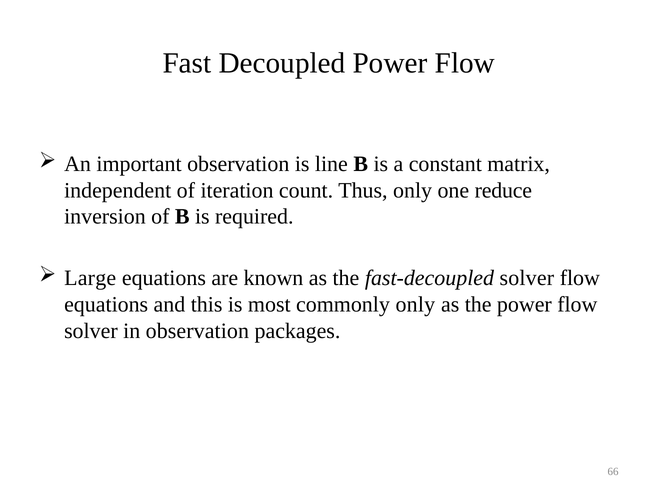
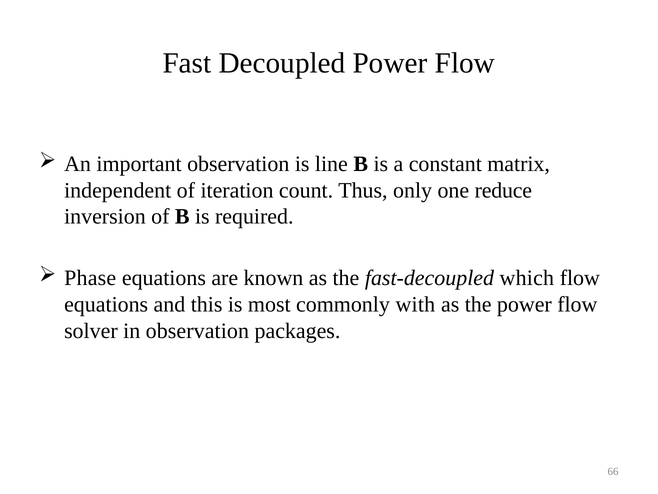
Large: Large -> Phase (90, 278)
fast-decoupled solver: solver -> which (527, 278)
commonly only: only -> with (415, 304)
